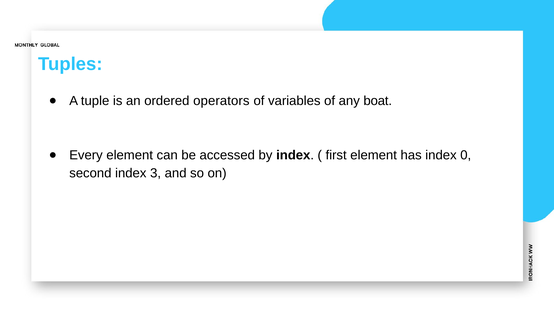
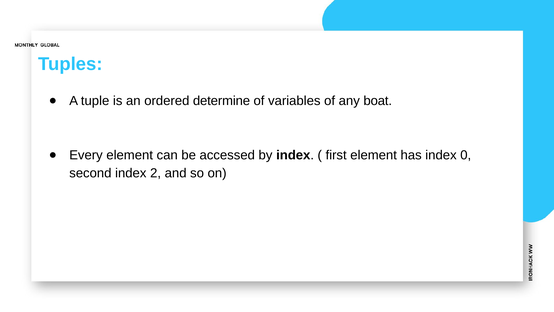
operators: operators -> determine (221, 101)
3: 3 -> 2 (156, 173)
